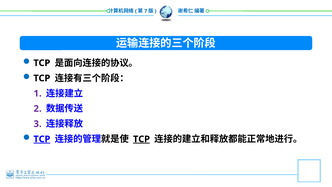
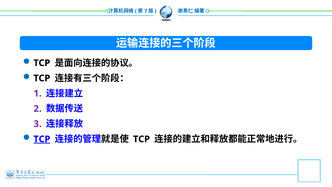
TCP underline: present -> none (141, 139)
